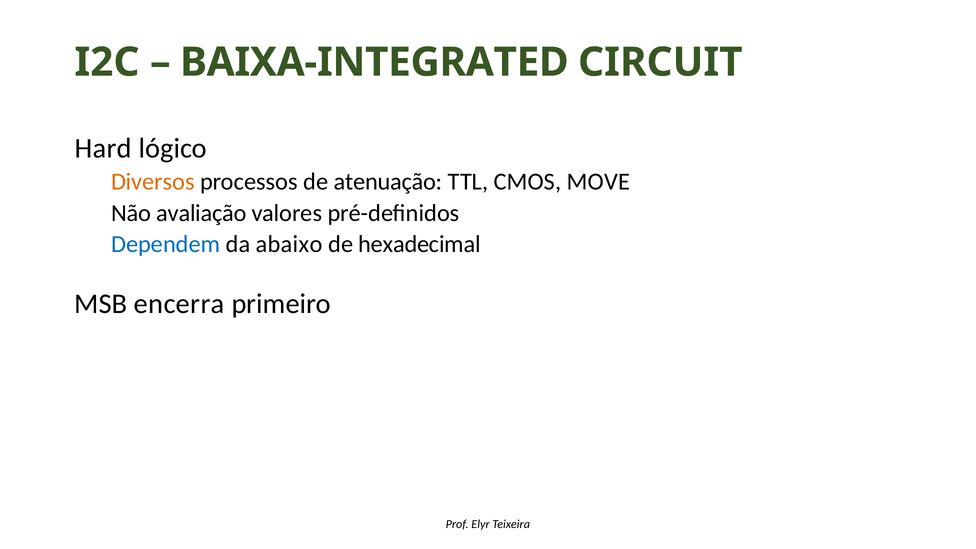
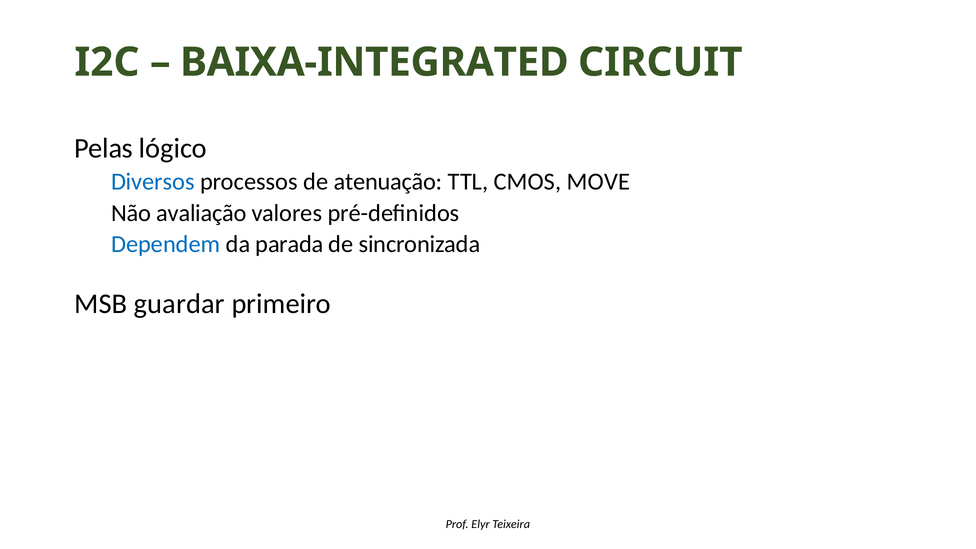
Hard: Hard -> Pelas (104, 148)
Diversos colour: orange -> blue (153, 182)
abaixo: abaixo -> parada (289, 244)
hexadecimal: hexadecimal -> sincronizada (419, 244)
encerra: encerra -> guardar (179, 304)
